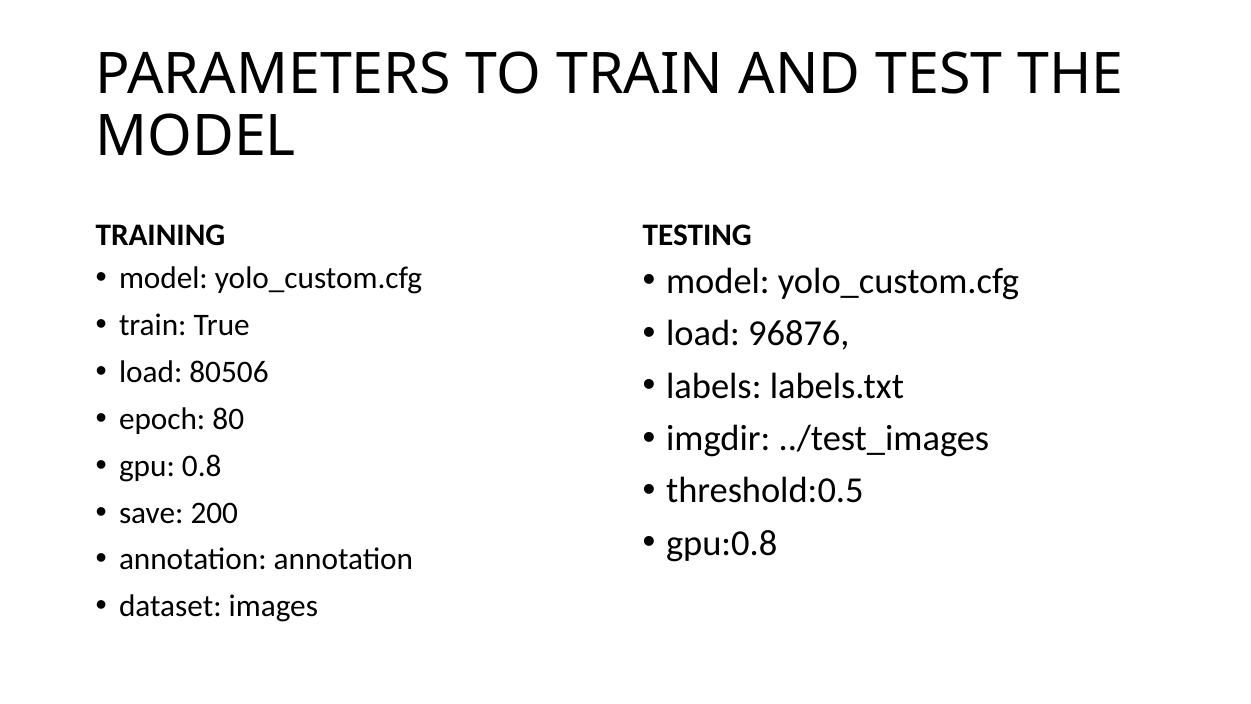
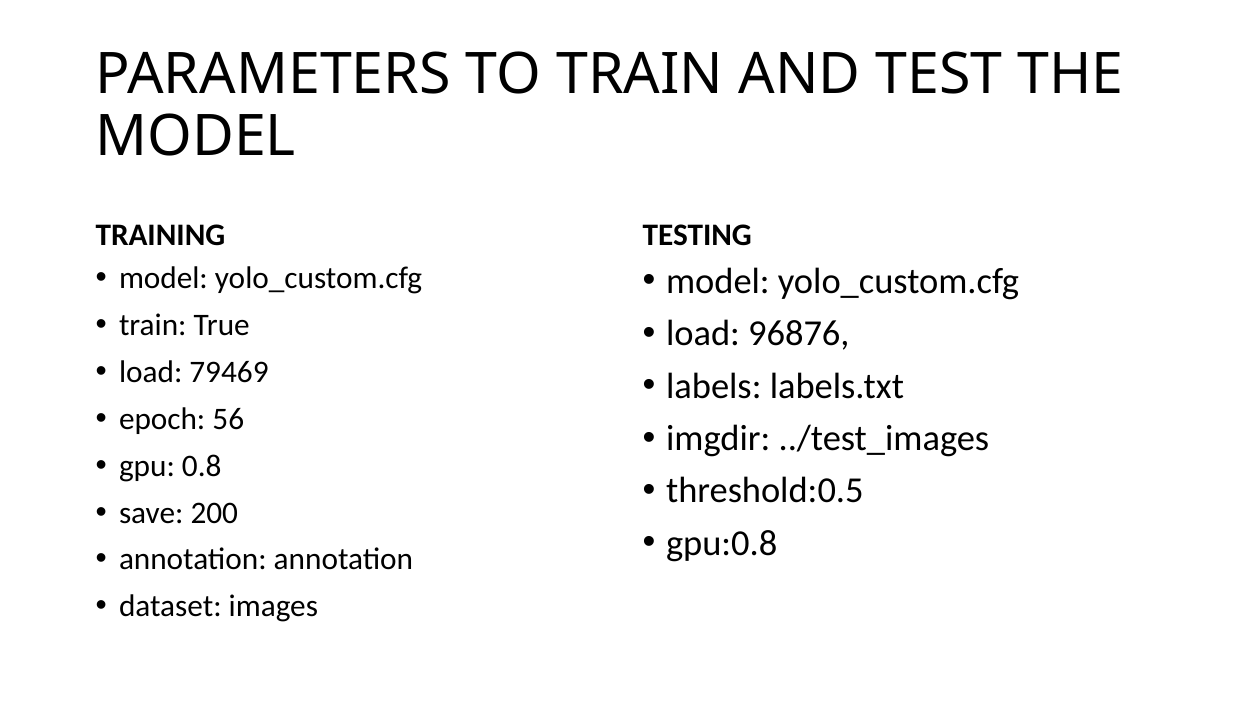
80506: 80506 -> 79469 (229, 372)
80: 80 -> 56 (228, 419)
